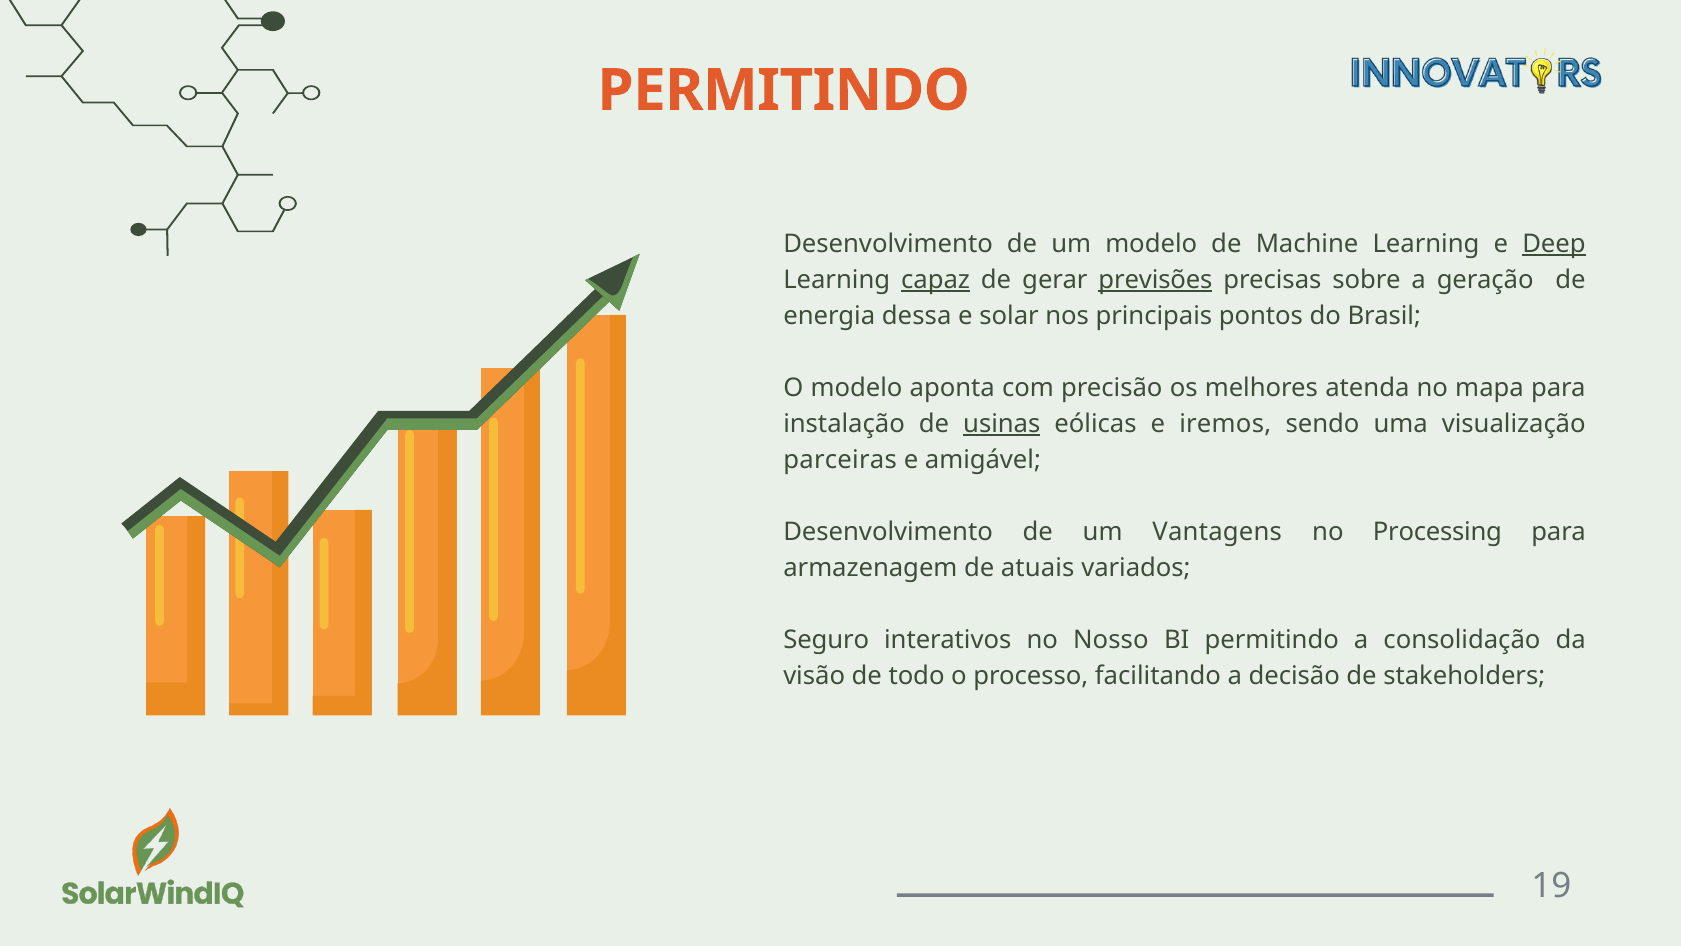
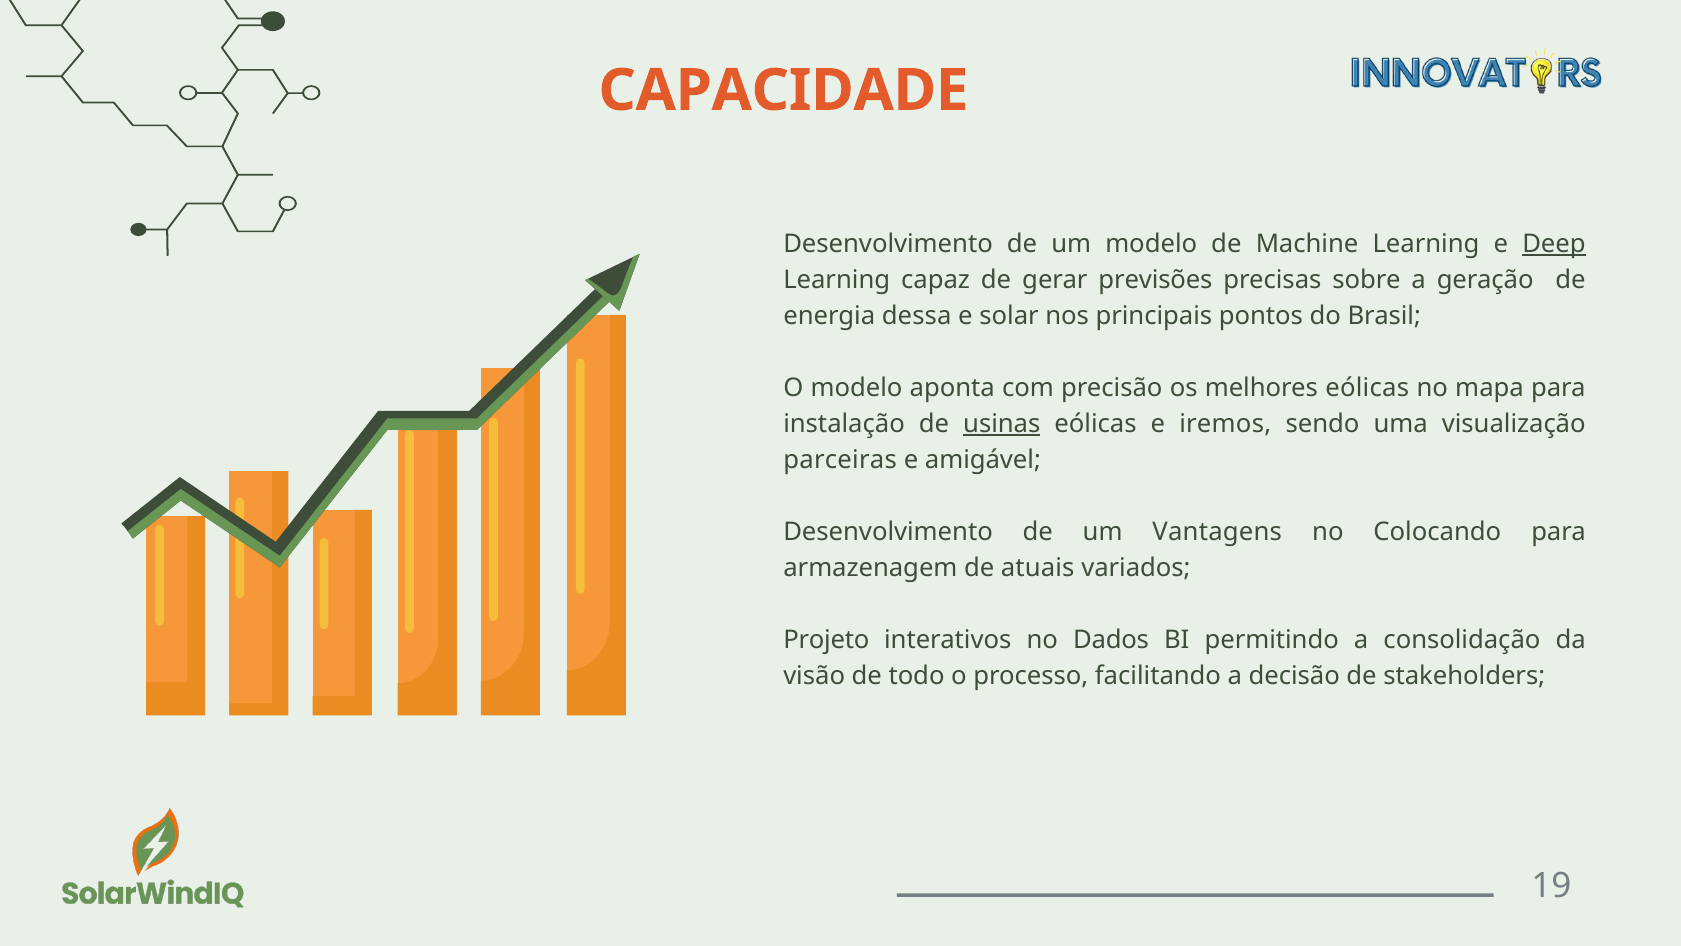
PERMITINDO: PERMITINDO -> CAPACIDADE (784, 91)
capaz underline: present -> none (936, 280)
previsões underline: present -> none (1155, 280)
melhores atenda: atenda -> eólicas (1367, 388)
Processing: Processing -> Colocando (1437, 532)
Seguro: Seguro -> Projeto (826, 639)
Nosso: Nosso -> Dados (1111, 639)
